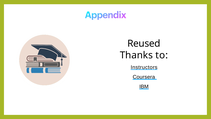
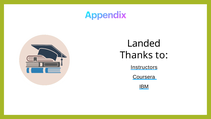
Reused: Reused -> Landed (144, 44)
